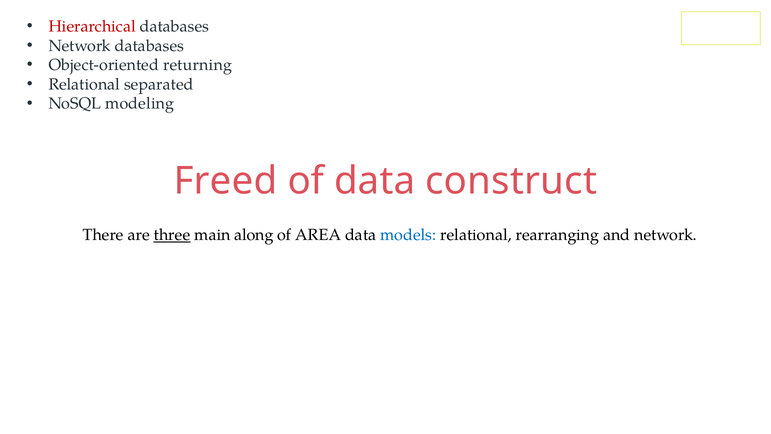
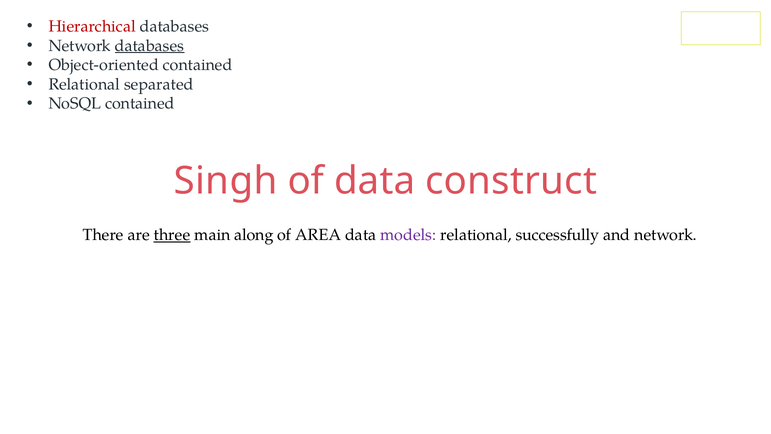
databases underline: none -> present (150, 46)
Object-oriented returning: returning -> contained (198, 65)
NoSQL modeling: modeling -> contained (140, 104)
Freed: Freed -> Singh (225, 181)
models colour: blue -> purple (408, 235)
rearranging: rearranging -> successfully (558, 235)
